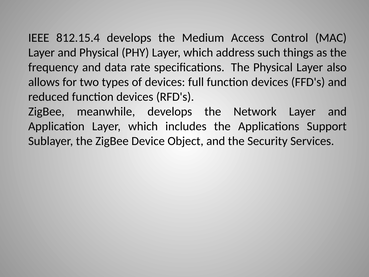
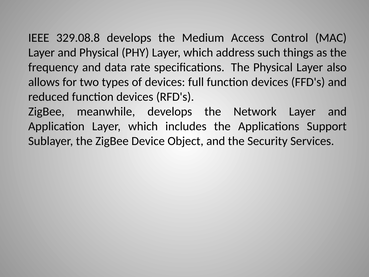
812.15.4: 812.15.4 -> 329.08.8 (78, 38)
